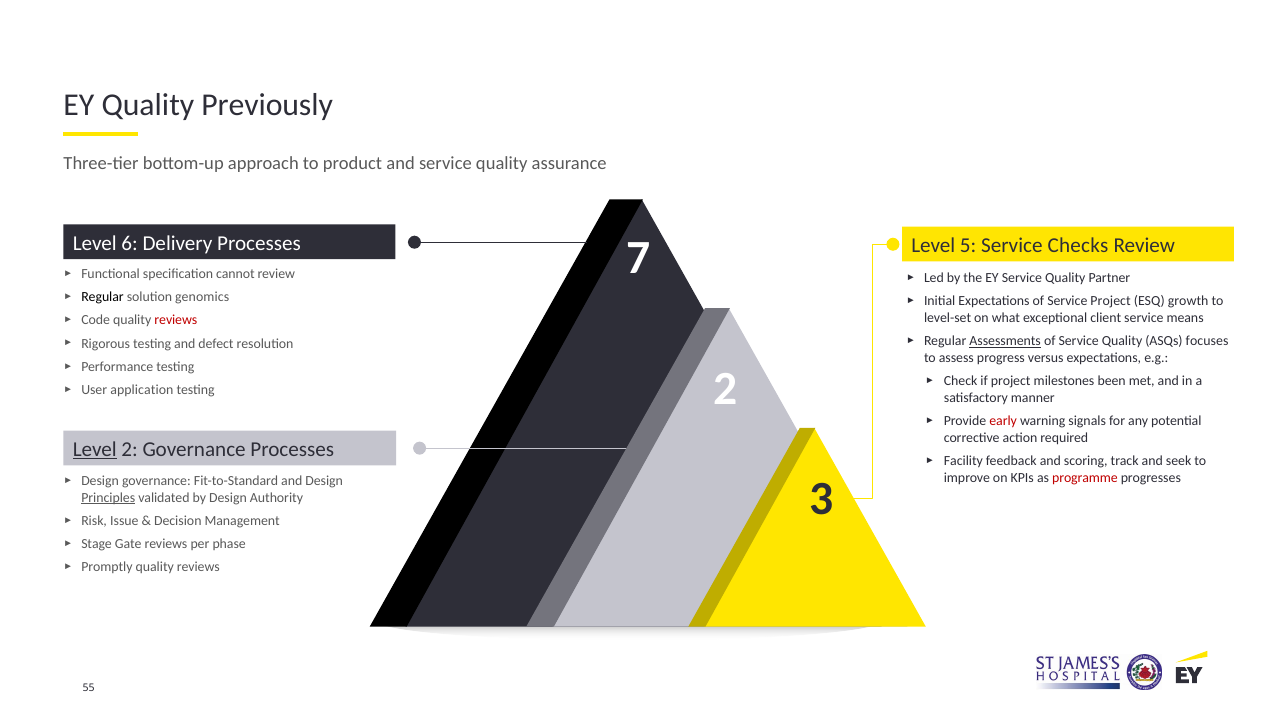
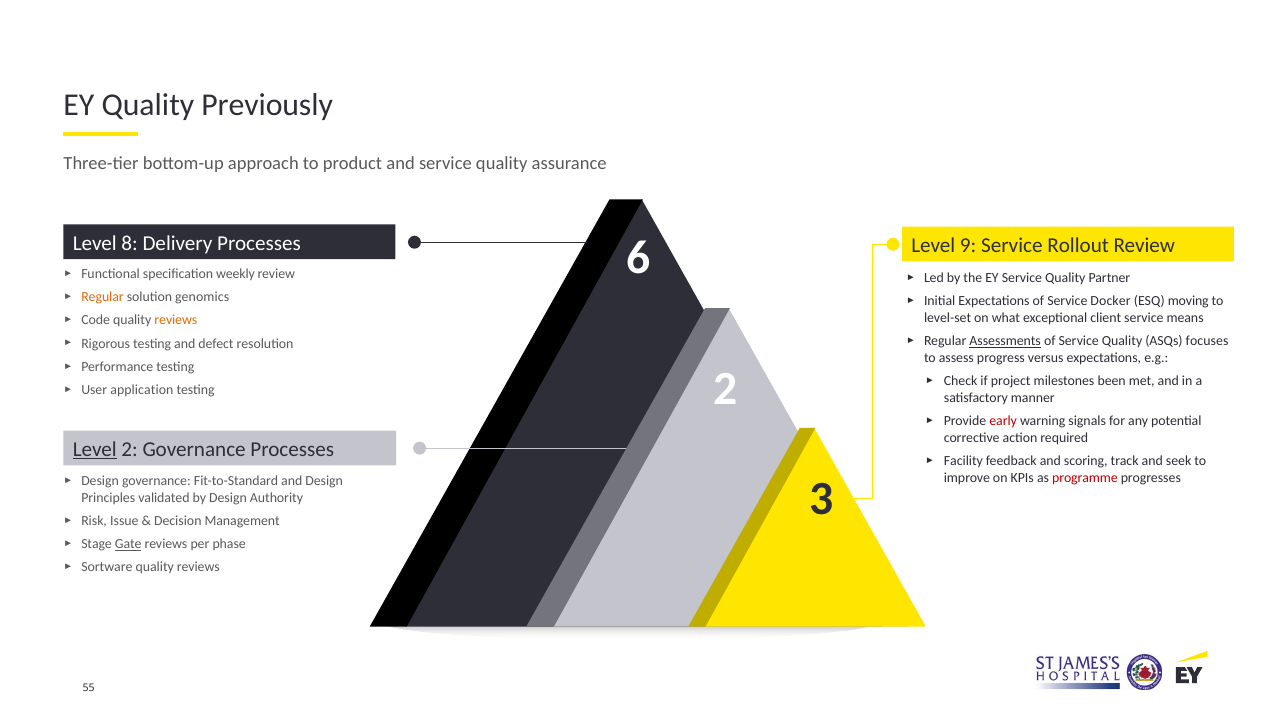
6: 6 -> 8 (130, 243)
7: 7 -> 6 (639, 258)
5: 5 -> 9 (968, 246)
Checks: Checks -> Rollout (1078, 246)
cannot: cannot -> weekly (235, 274)
Regular colour: black -> orange (103, 297)
Service Project: Project -> Docker (1111, 302)
growth: growth -> moving (1188, 302)
reviews colour: red -> orange (176, 321)
Principles underline: present -> none (108, 498)
Gate underline: none -> present (128, 544)
Promptly: Promptly -> Sortware (107, 568)
